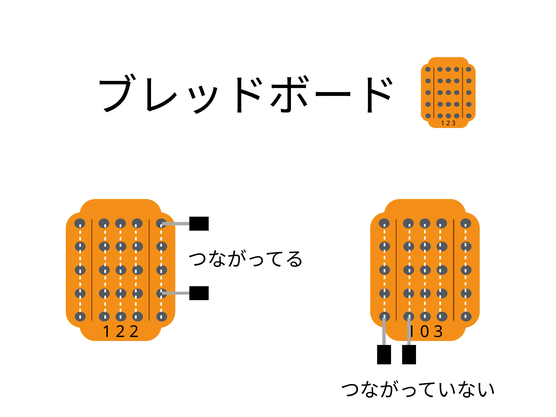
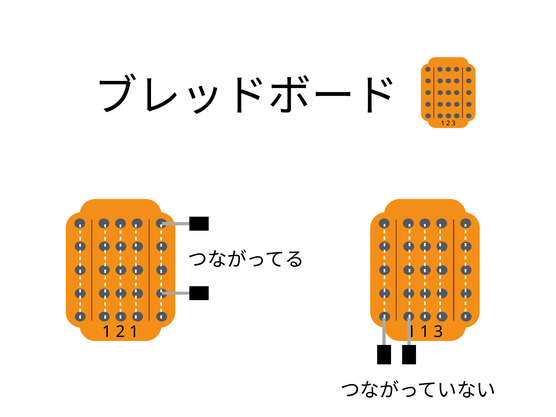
2 2: 2 -> 1 (134, 332)
0: 0 -> 1 (425, 332)
